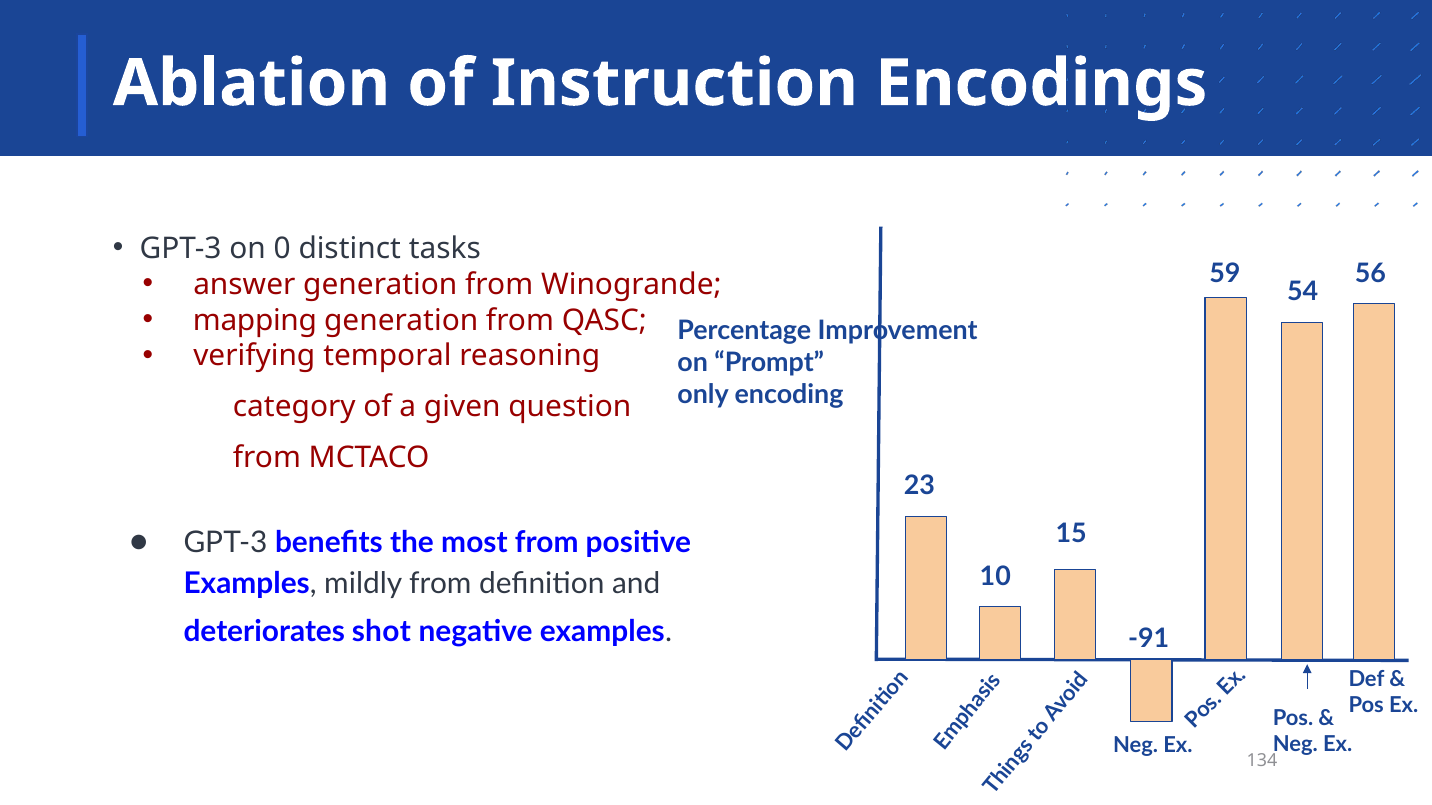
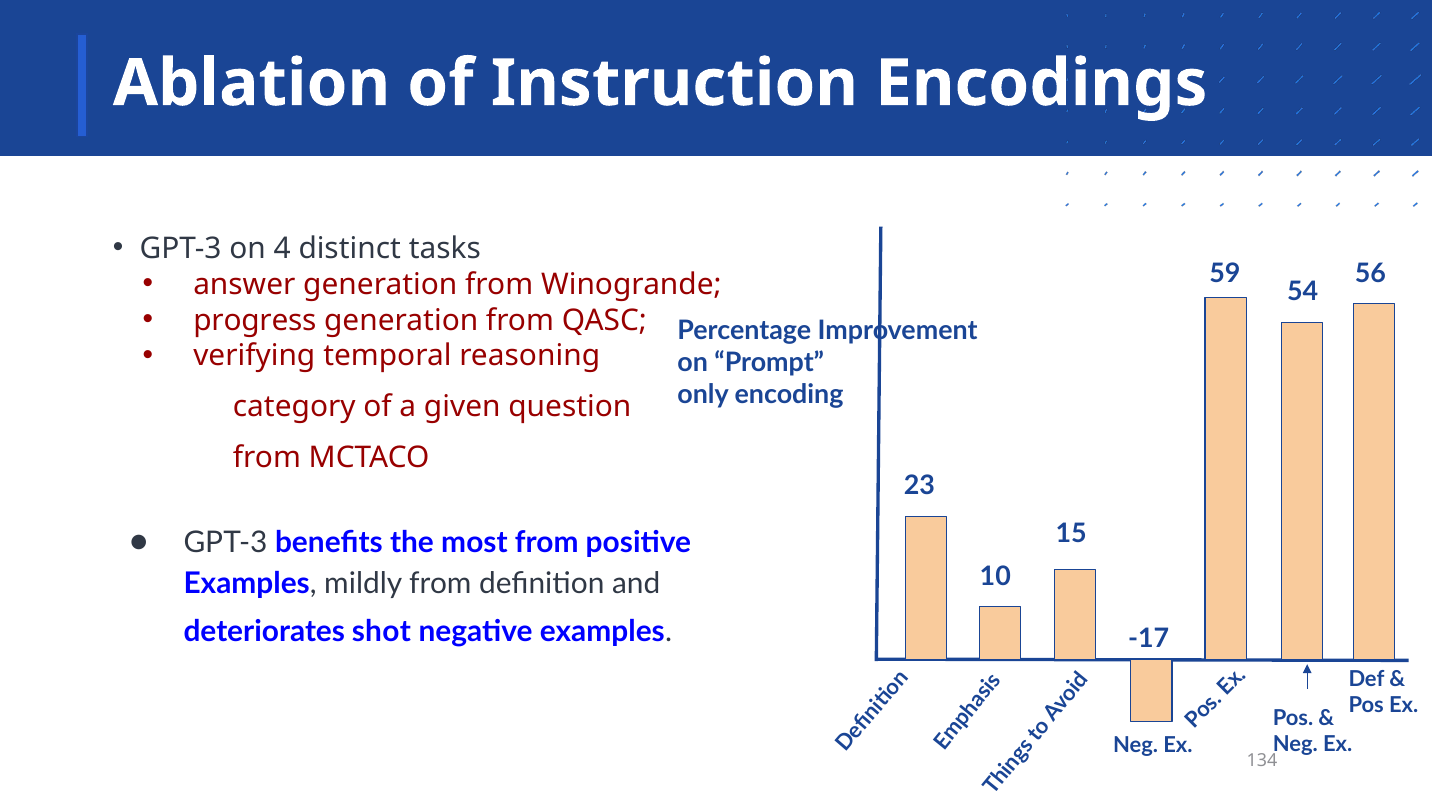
0: 0 -> 4 (282, 249)
mapping: mapping -> progress (255, 320)
-91: -91 -> -17 (1149, 639)
